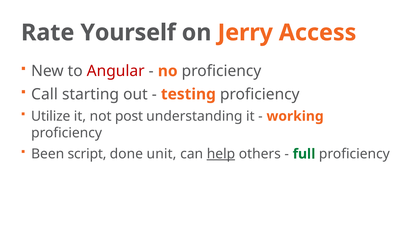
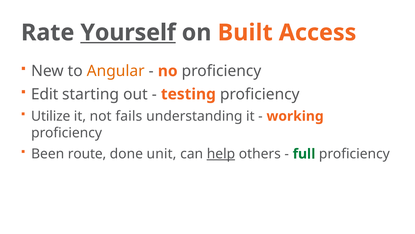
Yourself underline: none -> present (128, 33)
Jerry: Jerry -> Built (245, 33)
Angular colour: red -> orange (116, 71)
Call: Call -> Edit (45, 94)
post: post -> fails (129, 116)
script: script -> route (87, 154)
